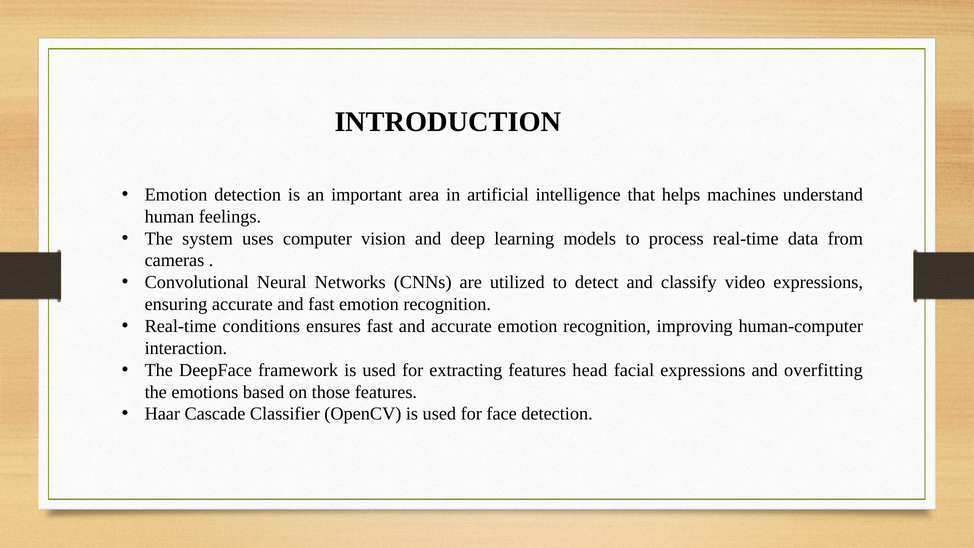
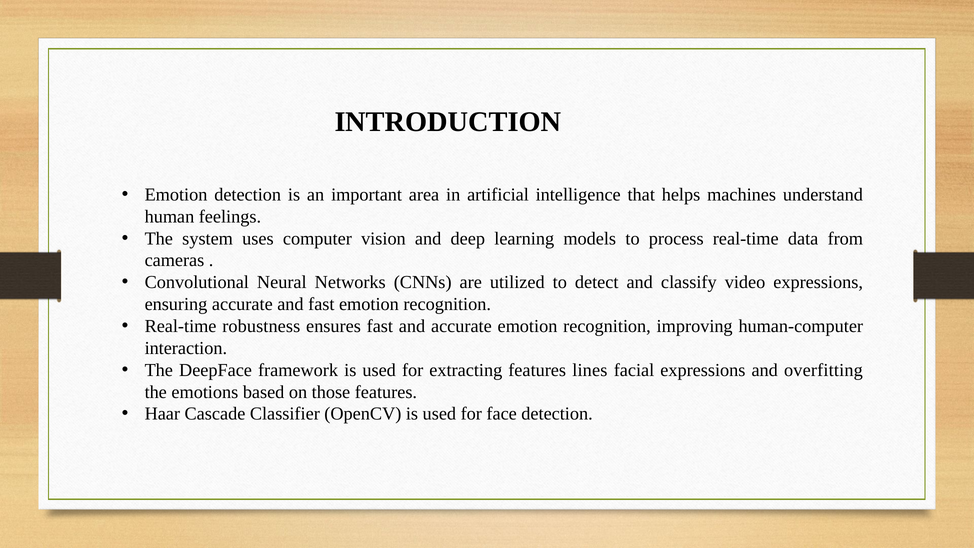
conditions: conditions -> robustness (261, 326)
head: head -> lines (590, 370)
